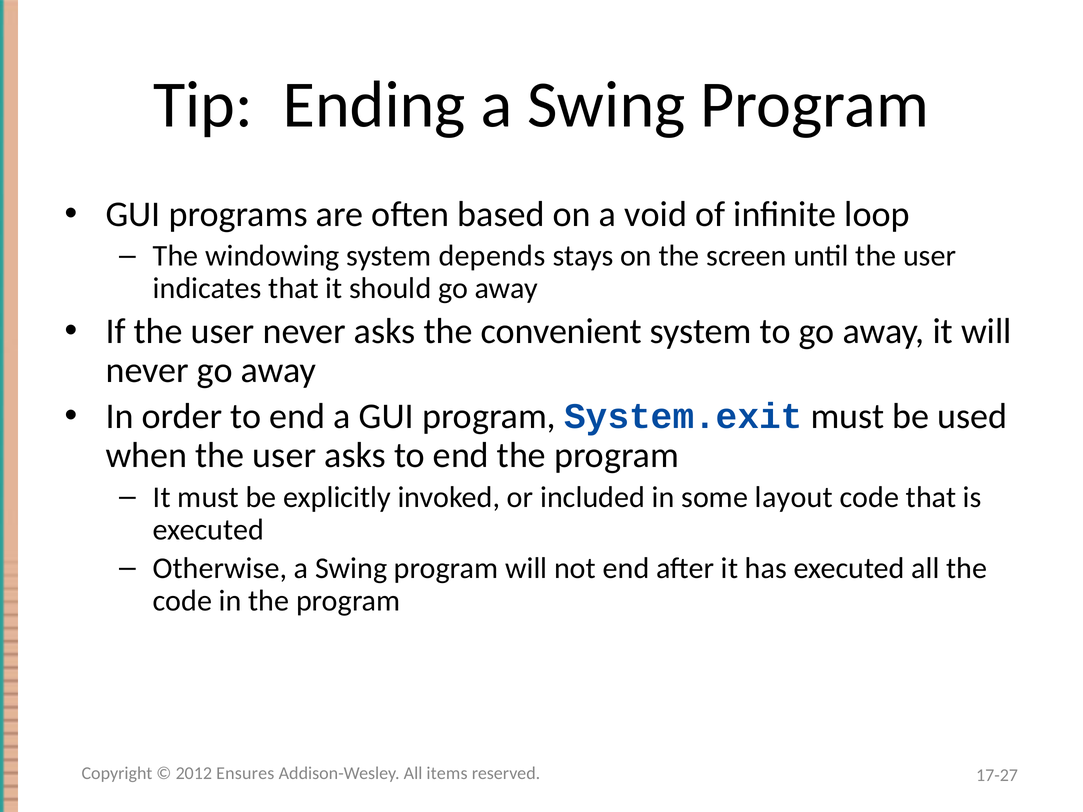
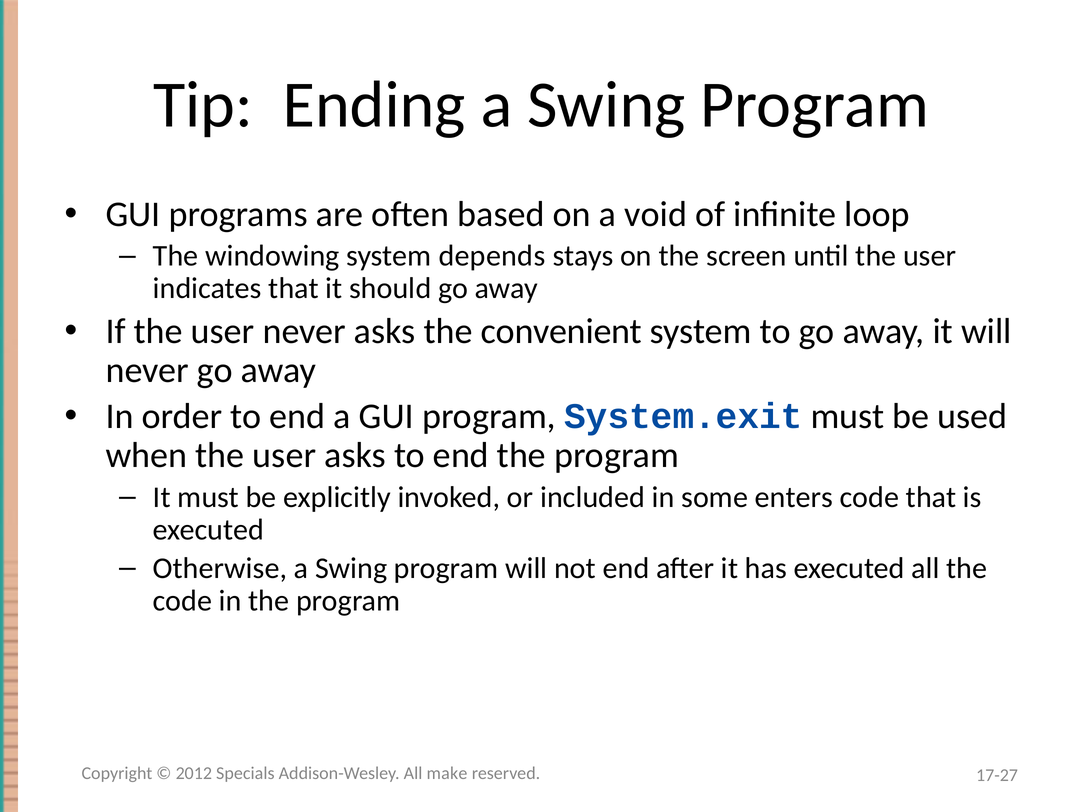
layout: layout -> enters (794, 497)
Ensures: Ensures -> Specials (245, 774)
items: items -> make (447, 774)
